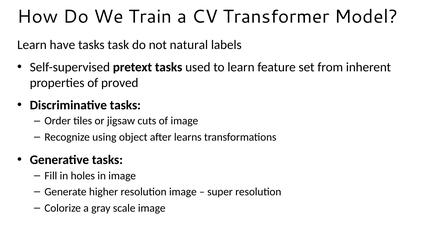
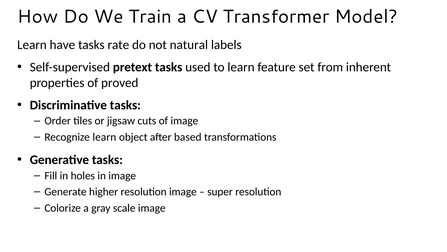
task: task -> rate (118, 45)
Recognize using: using -> learn (104, 137)
learns: learns -> based (188, 137)
